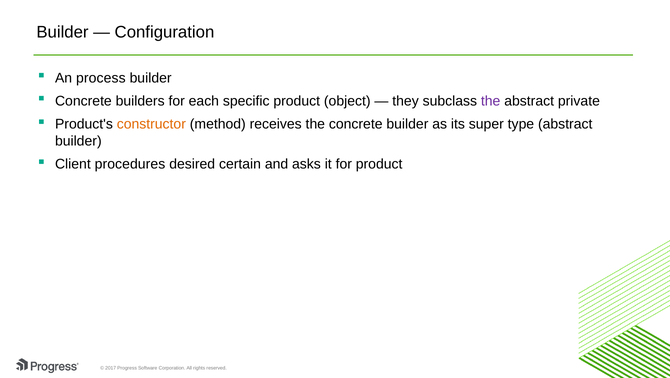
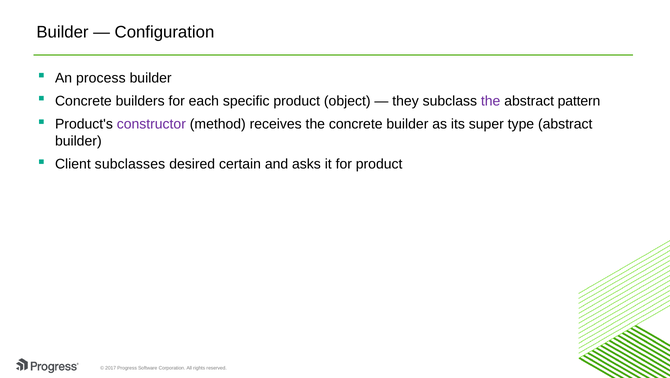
private: private -> pattern (579, 101)
constructor colour: orange -> purple (151, 124)
procedures: procedures -> subclasses (130, 164)
